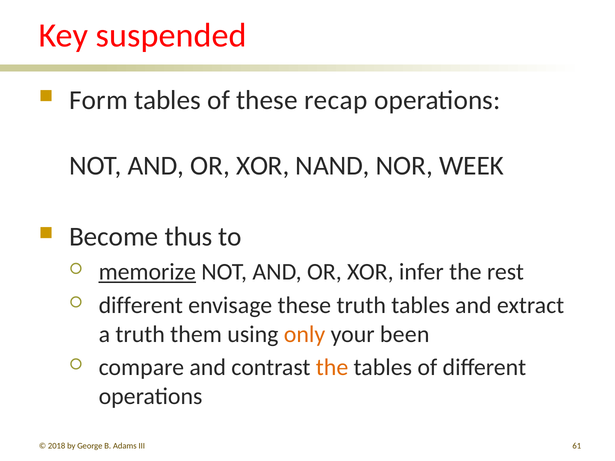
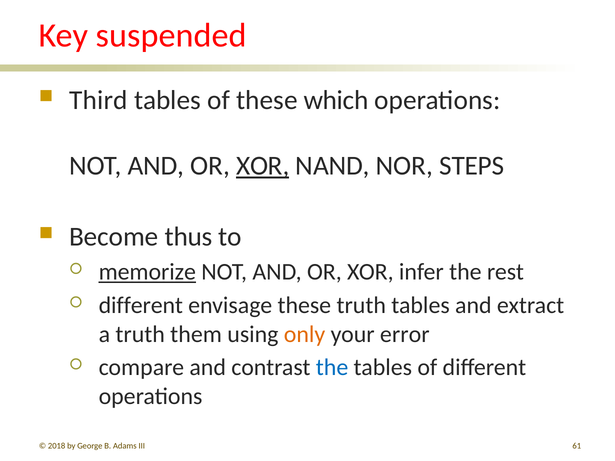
Form: Form -> Third (98, 100)
recap: recap -> which (336, 100)
XOR underline: none -> present (263, 166)
WEEK: WEEK -> STEPS (472, 166)
been: been -> error (405, 334)
the colour: orange -> blue (332, 368)
